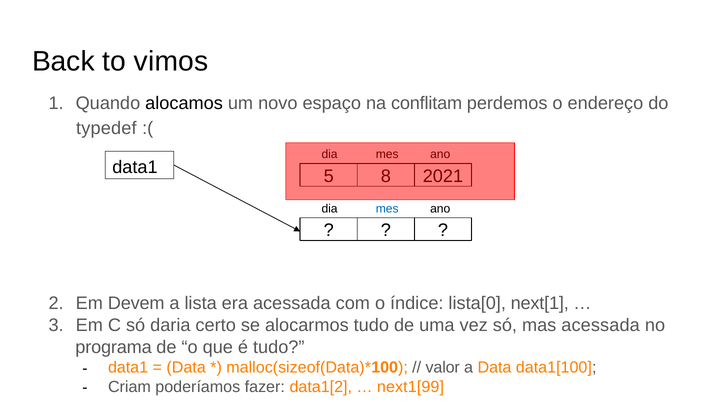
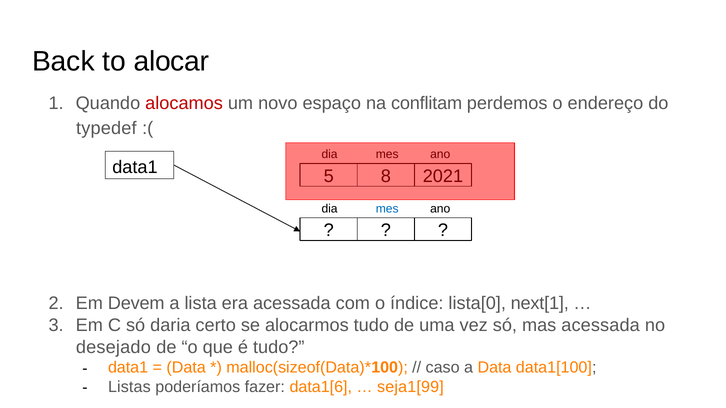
vimos: vimos -> alocar (171, 61)
alocamos colour: black -> red (184, 103)
programa: programa -> desejado (113, 347)
valor: valor -> caso (443, 368)
Criam: Criam -> Listas (129, 387)
data1[2: data1[2 -> data1[6 (321, 387)
next1[99: next1[99 -> seja1[99 (410, 387)
